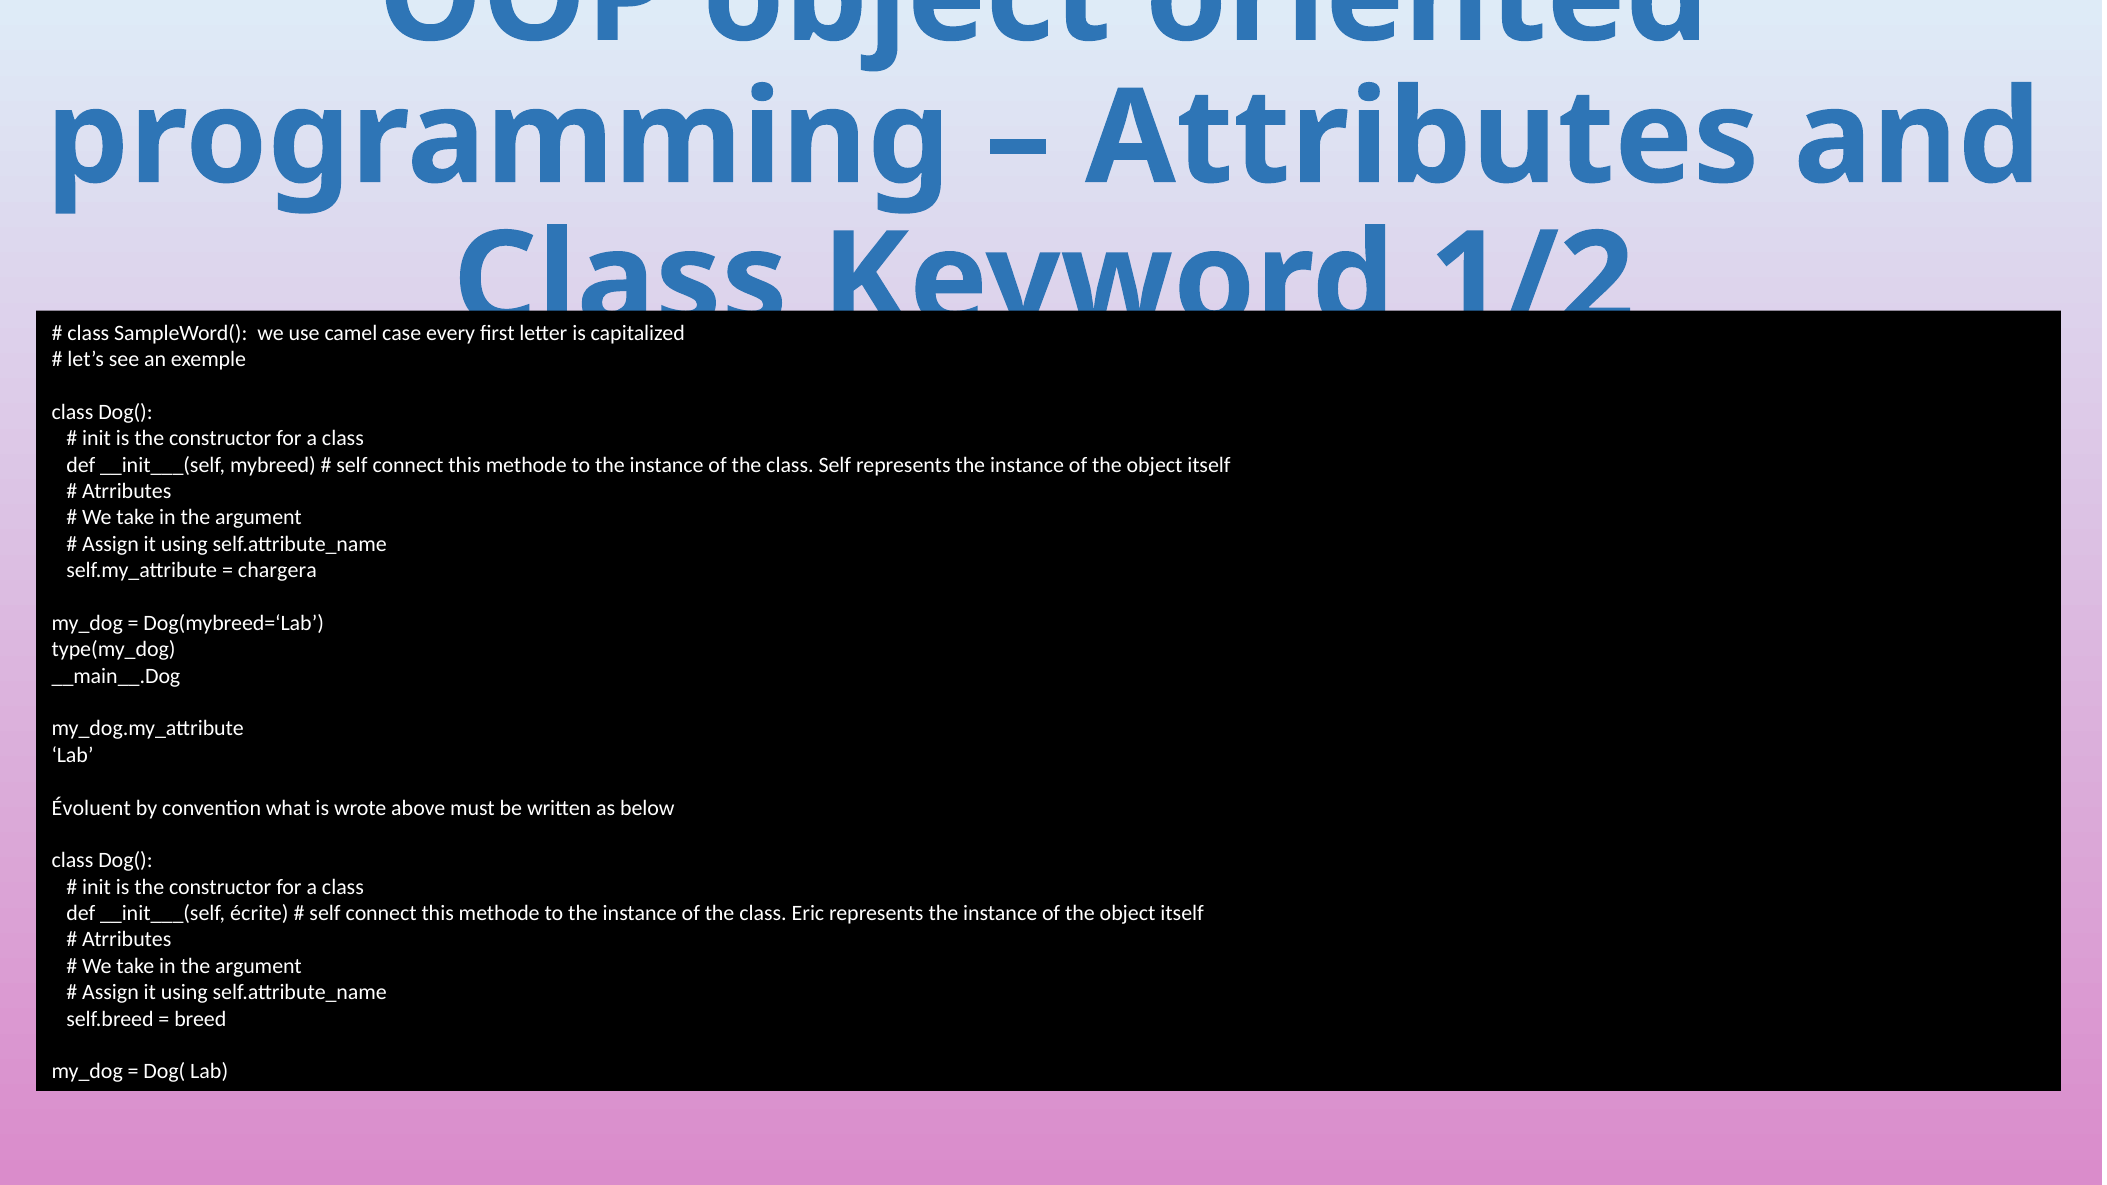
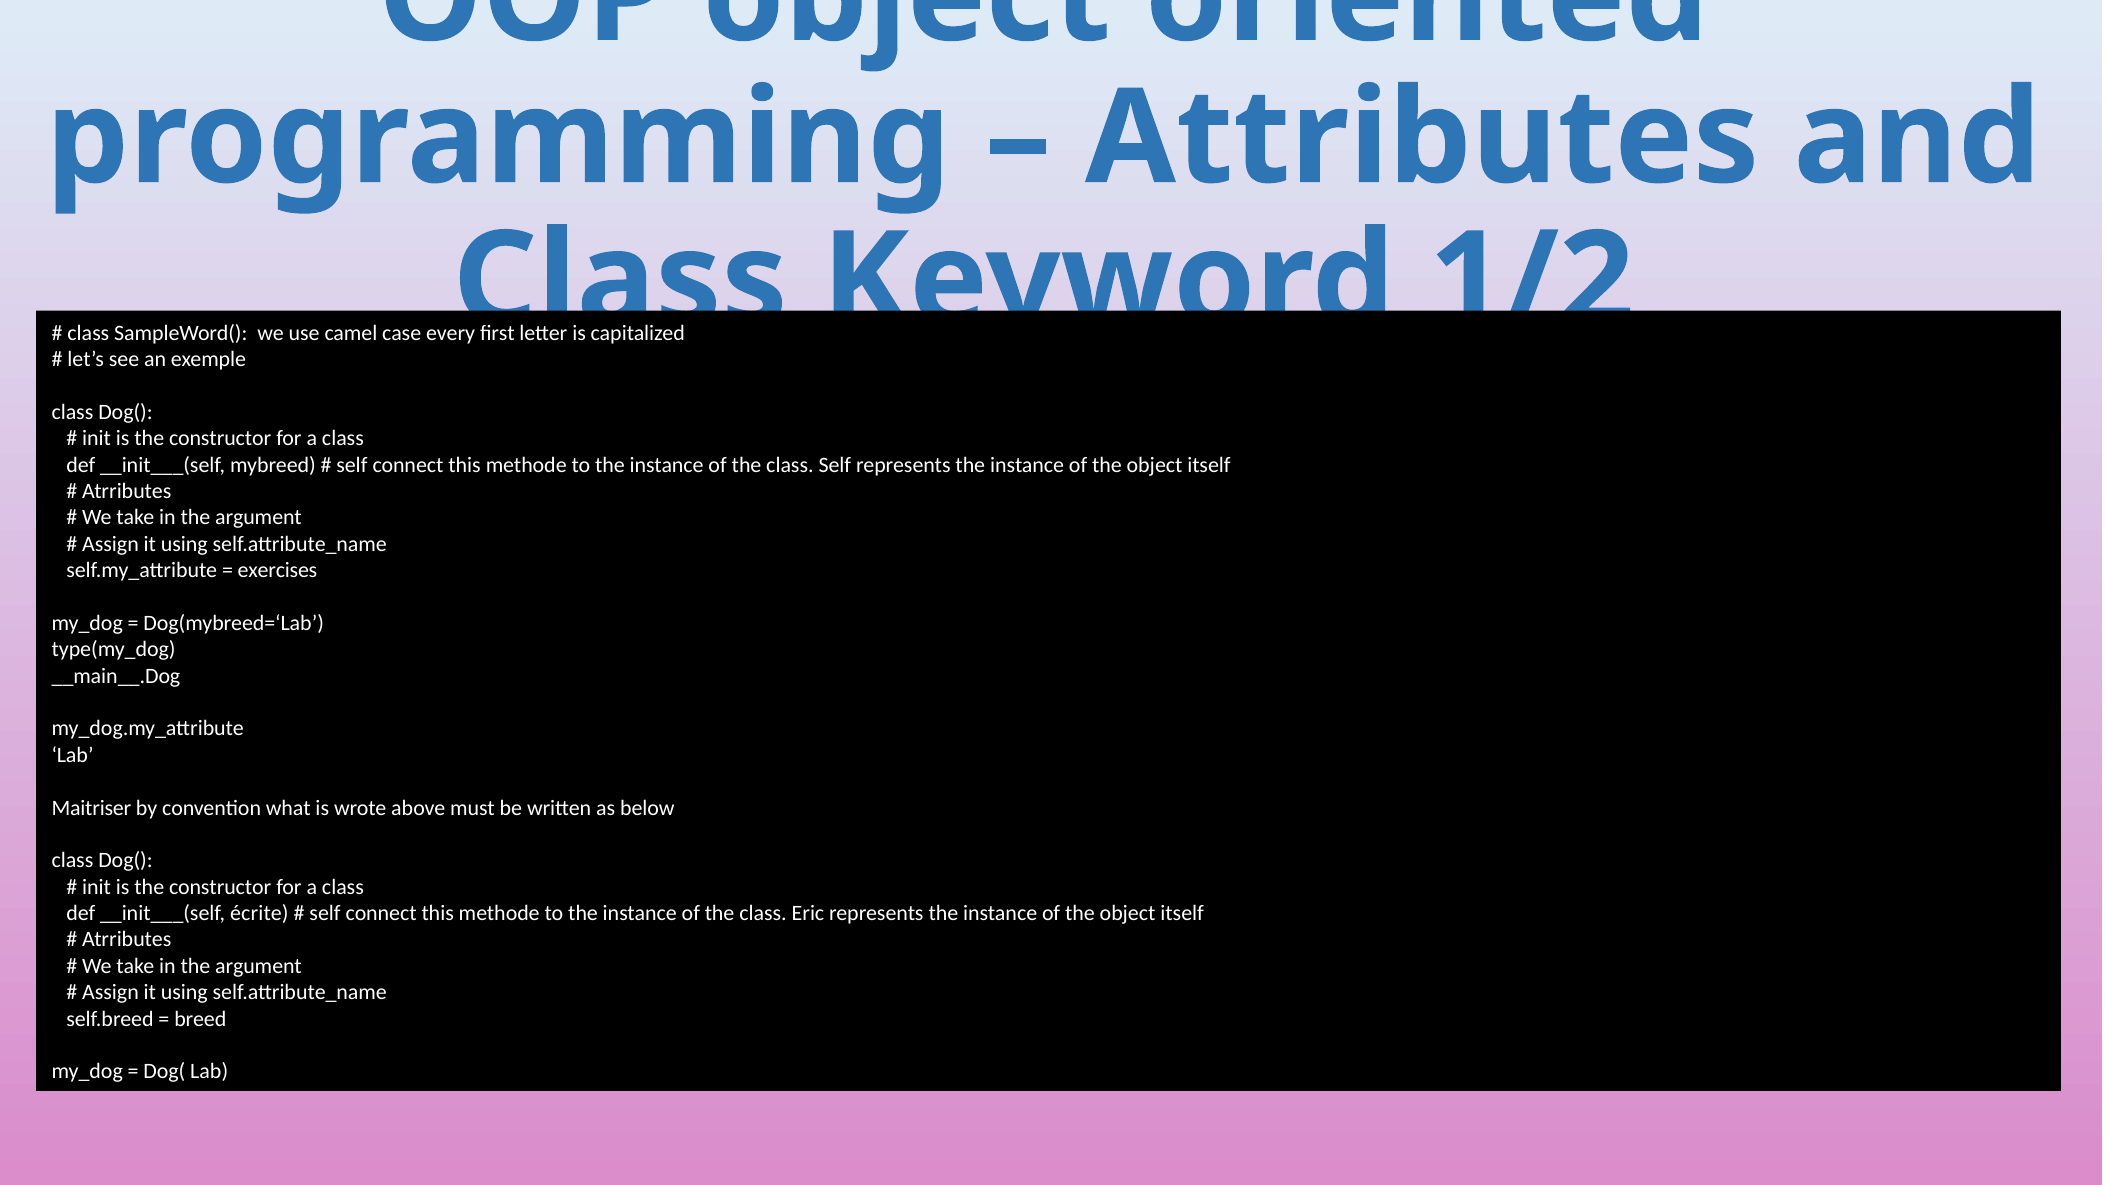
chargera: chargera -> exercises (277, 571)
Évoluent: Évoluent -> Maitriser (91, 808)
